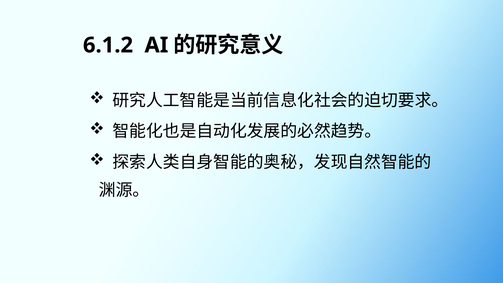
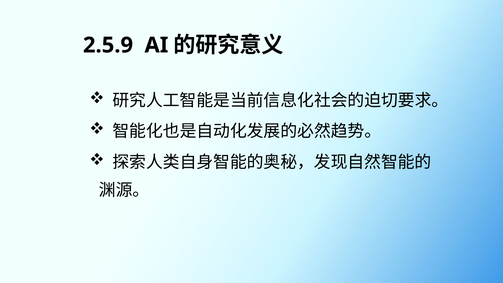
6.1.2: 6.1.2 -> 2.5.9 (108, 45)
